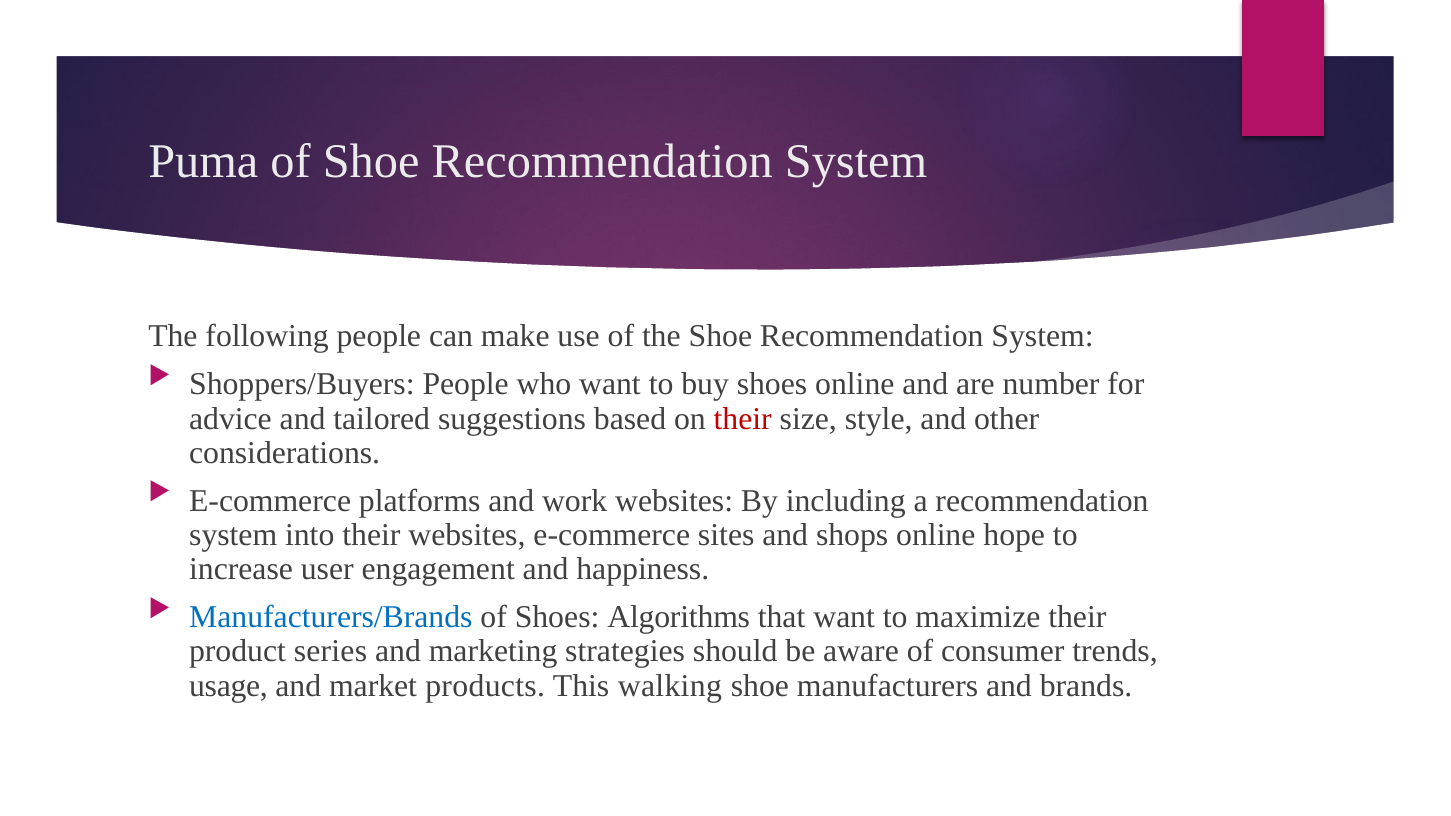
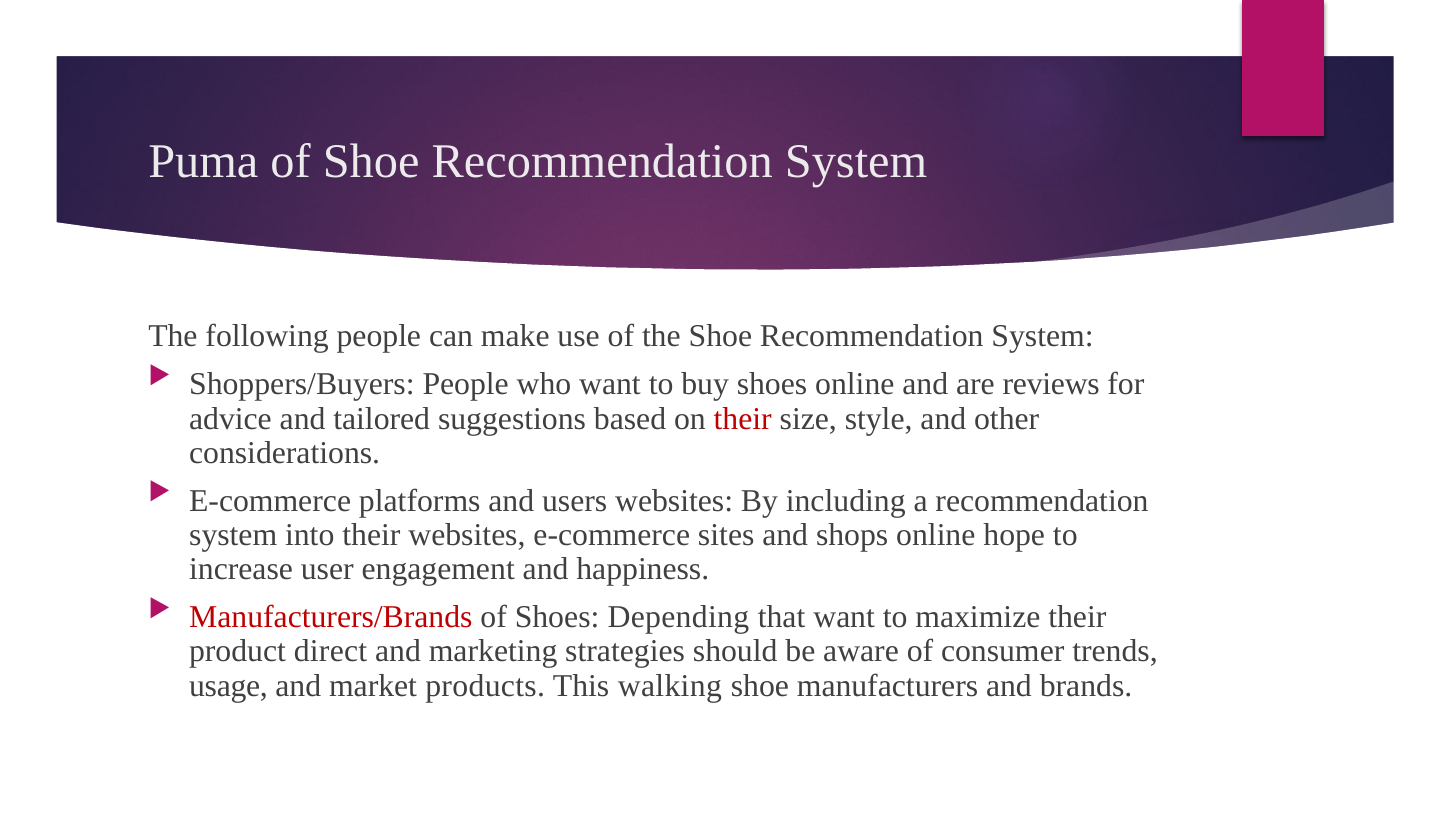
number: number -> reviews (1051, 384)
work: work -> users (575, 501)
Manufacturers/Brands colour: blue -> red (331, 617)
Algorithms: Algorithms -> Depending (678, 617)
series: series -> direct (331, 652)
